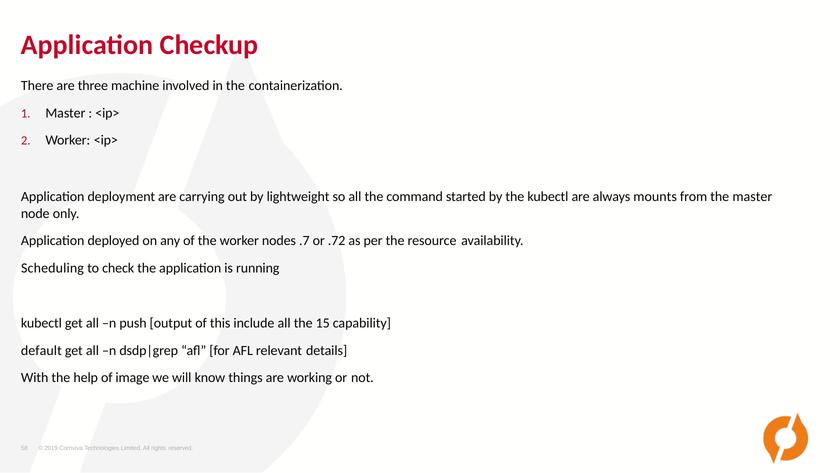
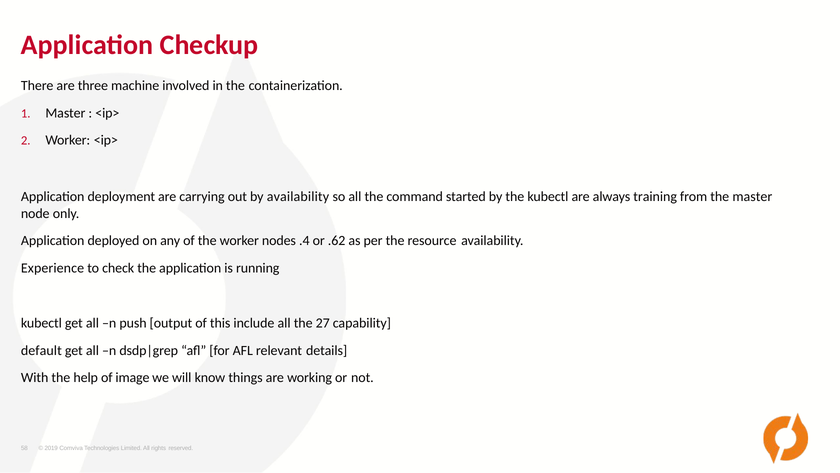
by lightweight: lightweight -> availability (298, 196)
mounts: mounts -> training (655, 196)
.7: .7 -> .4 (304, 241)
.72: .72 -> .62 (337, 241)
Scheduling: Scheduling -> Experience (53, 268)
15: 15 -> 27 (323, 323)
